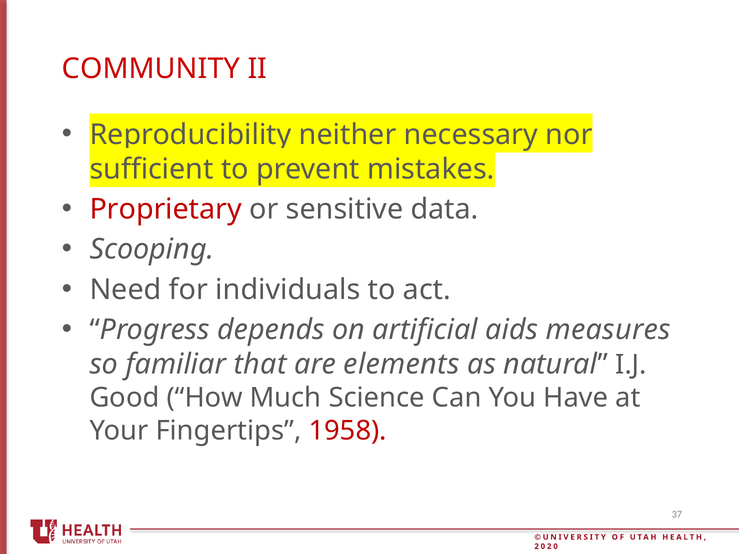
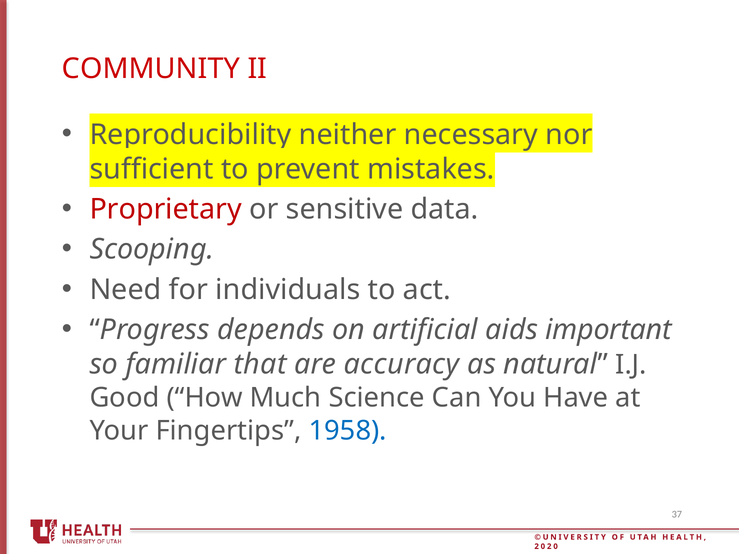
measures: measures -> important (609, 330)
elements: elements -> accuracy (401, 365)
1958 colour: red -> blue (348, 431)
